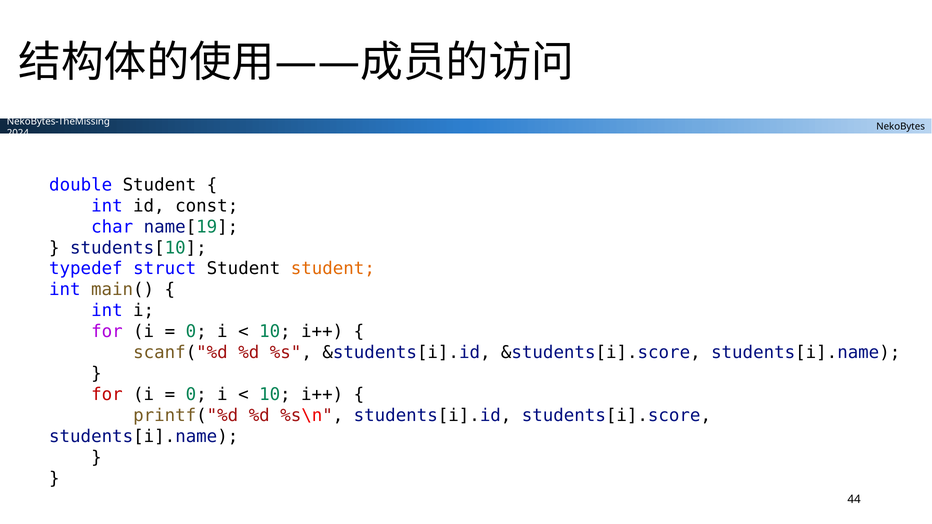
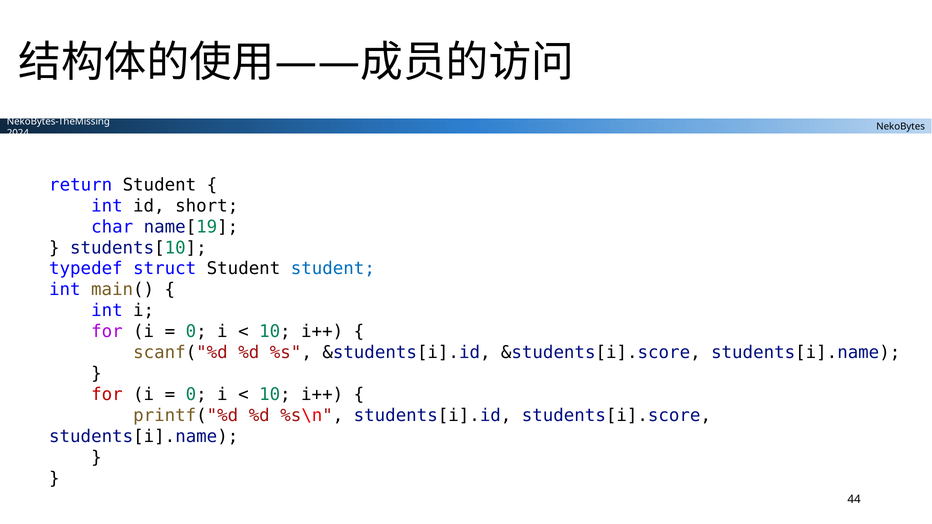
double: double -> return (81, 185)
const: const -> short (207, 206)
student colour: orange -> blue (333, 269)
